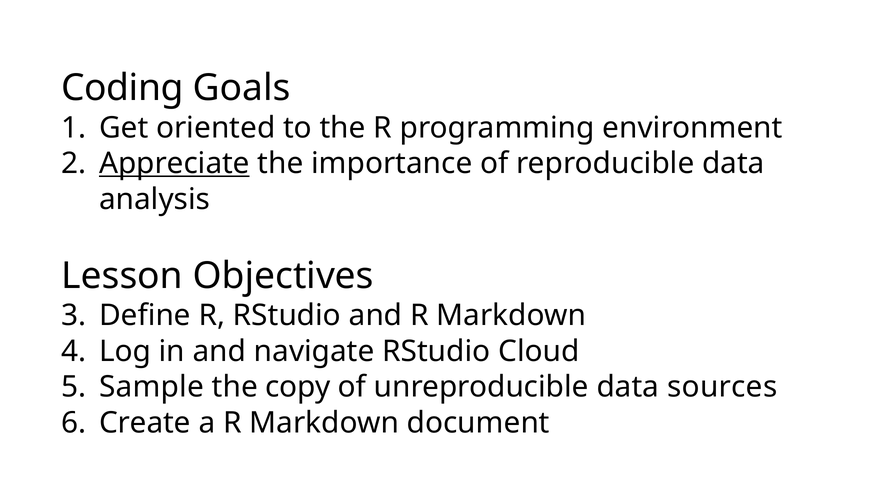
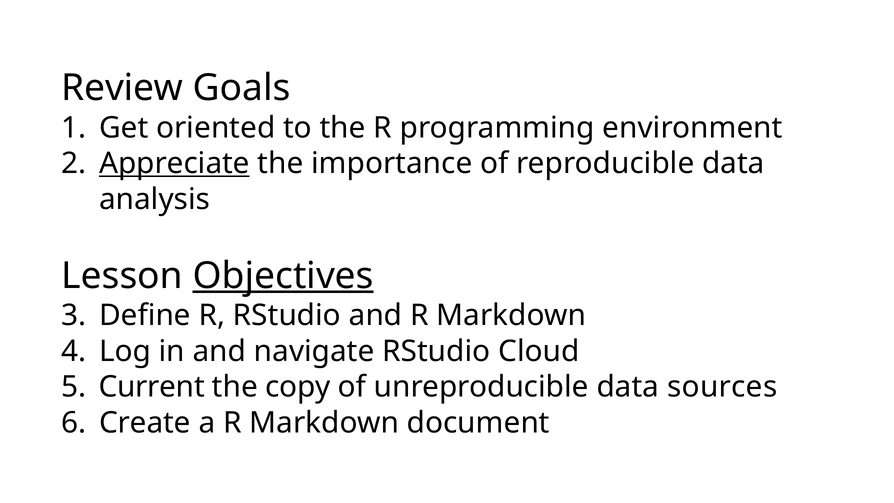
Coding: Coding -> Review (122, 88)
Objectives underline: none -> present (283, 276)
Sample: Sample -> Current (152, 387)
